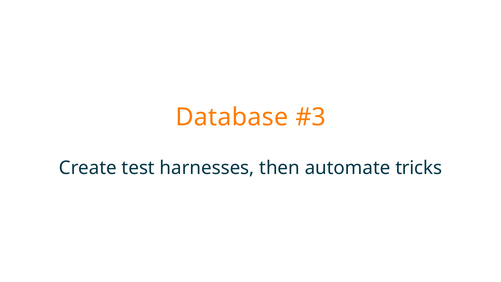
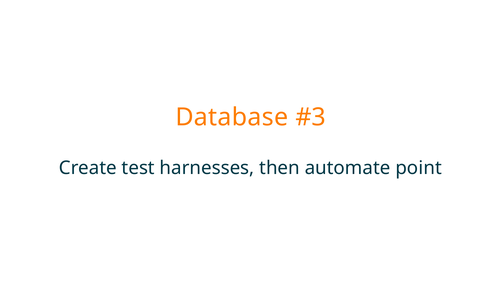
tricks: tricks -> point (419, 168)
